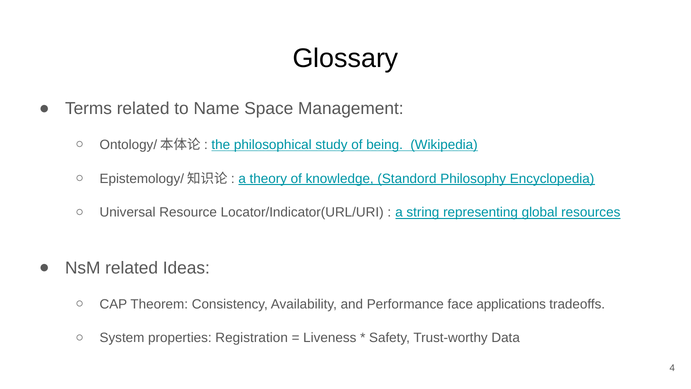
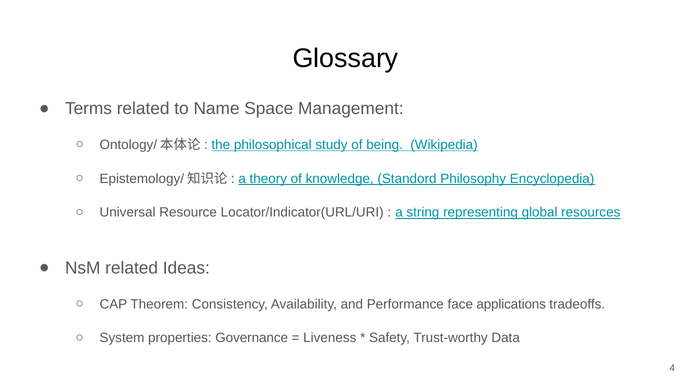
Registration: Registration -> Governance (252, 338)
